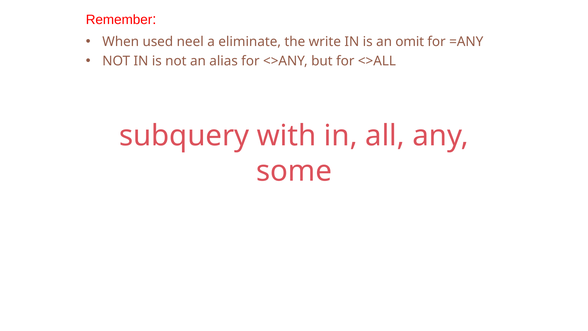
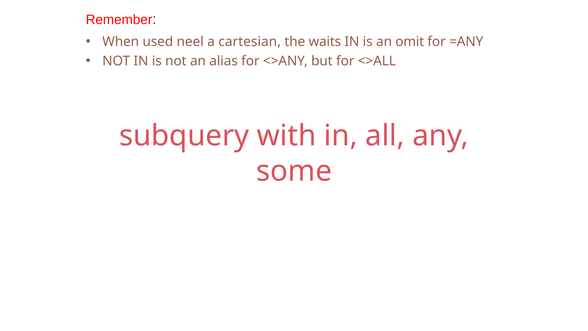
eliminate: eliminate -> cartesian (250, 42)
write: write -> waits (325, 42)
